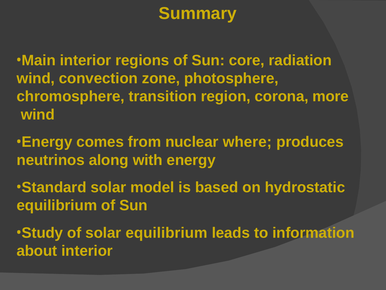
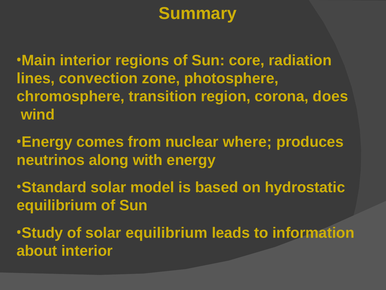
wind: wind -> lines (36, 78)
more: more -> does (330, 96)
